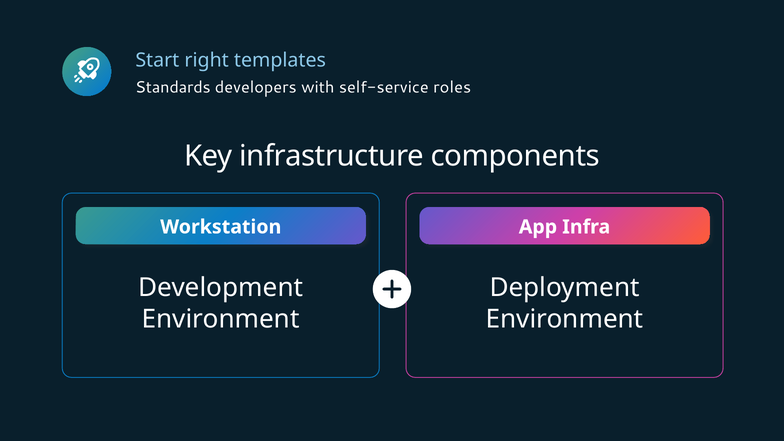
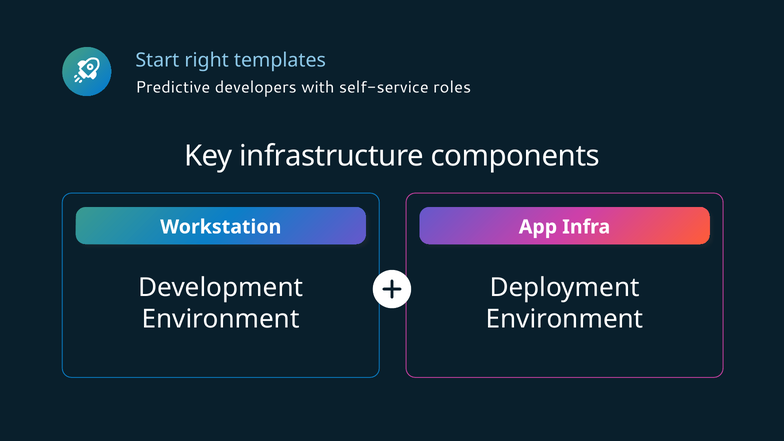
Standards: Standards -> Predictive (173, 87)
